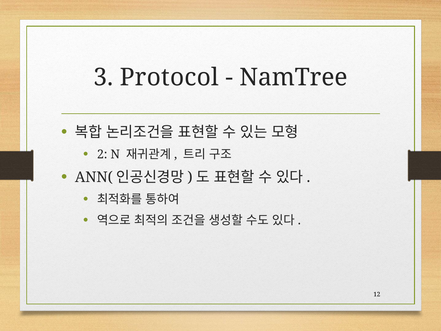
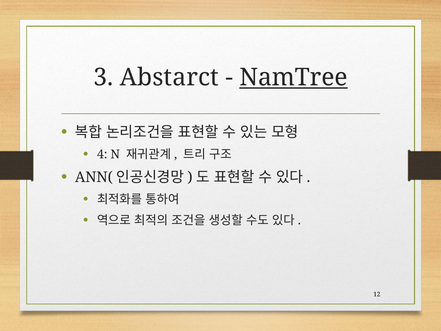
Protocol: Protocol -> Abstarct (169, 77)
NamTree underline: none -> present (294, 77)
2: 2 -> 4 (102, 154)
